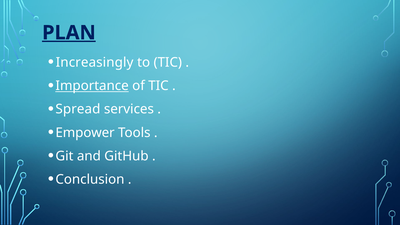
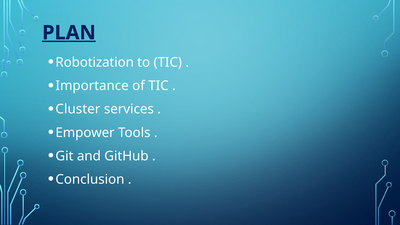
Increasingly: Increasingly -> Robotization (95, 62)
Importance underline: present -> none (92, 86)
Spread: Spread -> Cluster (78, 109)
